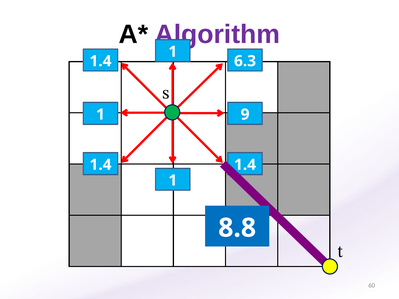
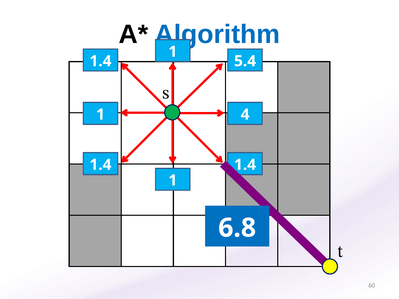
Algorithm colour: purple -> blue (217, 34)
6.3: 6.3 -> 5.4 (245, 61)
9: 9 -> 4 (245, 115)
8.8: 8.8 -> 6.8 (237, 228)
